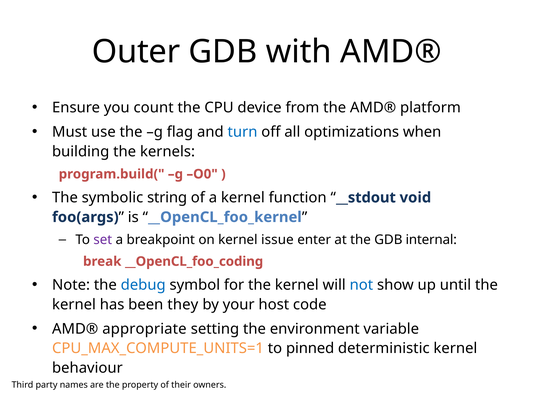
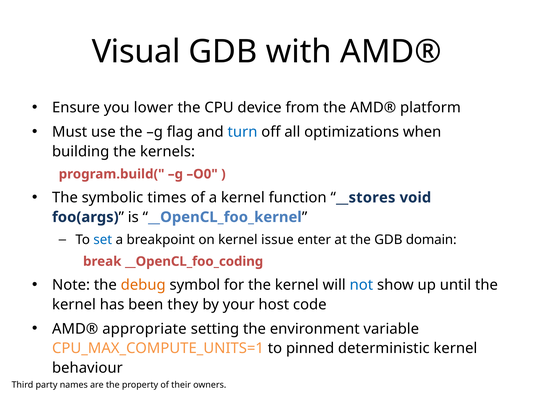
Outer: Outer -> Visual (136, 52)
count: count -> lower (154, 108)
string: string -> times (167, 198)
__stdout: __stdout -> __stores (366, 198)
set colour: purple -> blue (103, 240)
internal: internal -> domain (431, 240)
debug colour: blue -> orange (143, 285)
